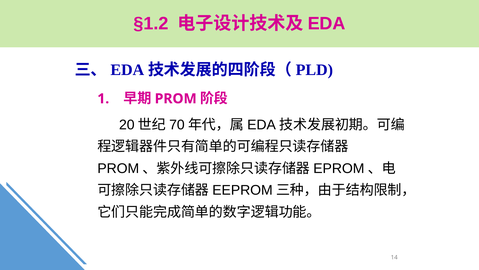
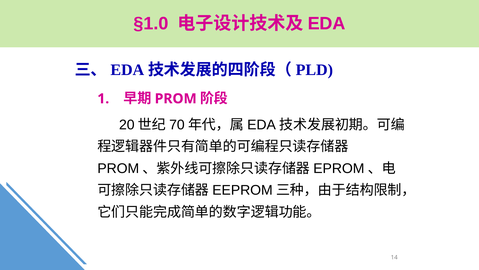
§1.2: §1.2 -> §1.0 (151, 23)
